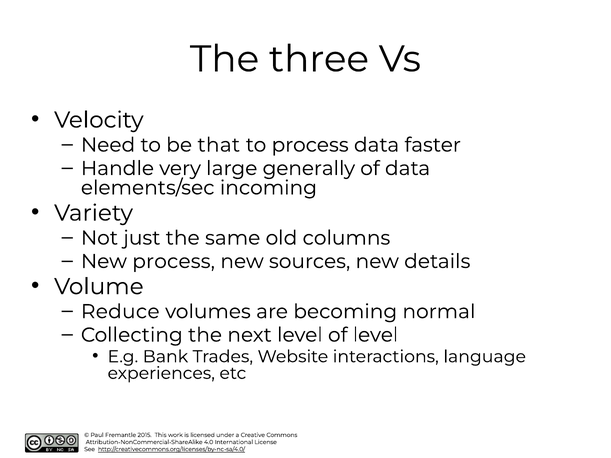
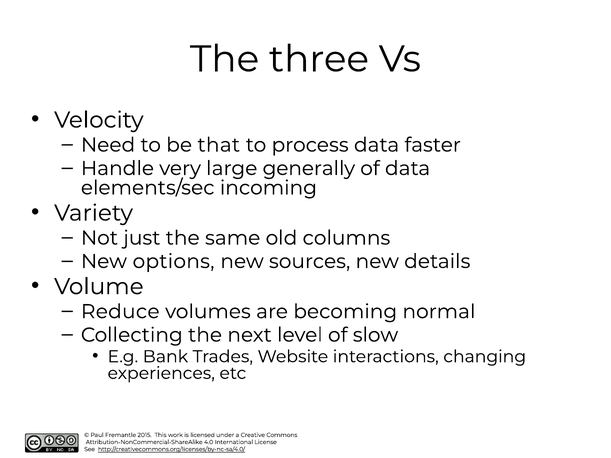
New process: process -> options (174, 262)
of level: level -> slow (375, 335)
language: language -> changing (485, 357)
